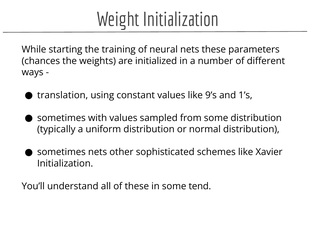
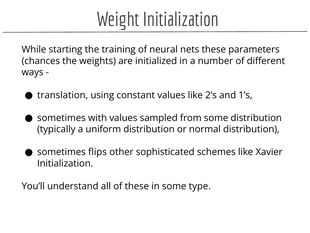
9’s: 9’s -> 2’s (211, 95)
sometimes nets: nets -> flips (98, 152)
tend: tend -> type (200, 186)
